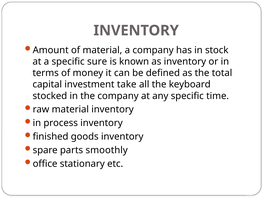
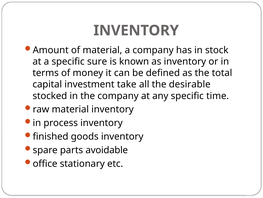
keyboard: keyboard -> desirable (190, 84)
smoothly: smoothly -> avoidable (107, 150)
